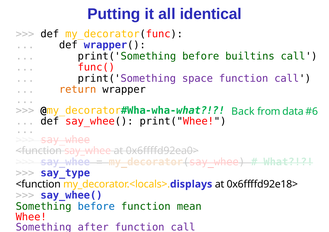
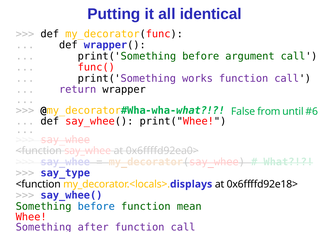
builtins: builtins -> argument (250, 56)
space: space -> works (197, 78)
return colour: orange -> purple (78, 89)
Back: Back -> False (243, 111)
data: data -> until (293, 111)
